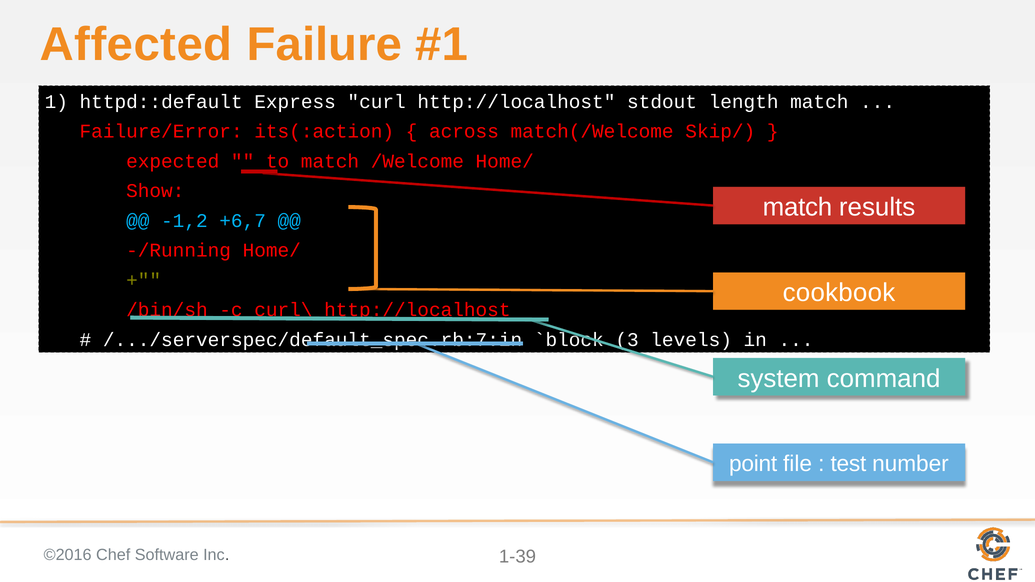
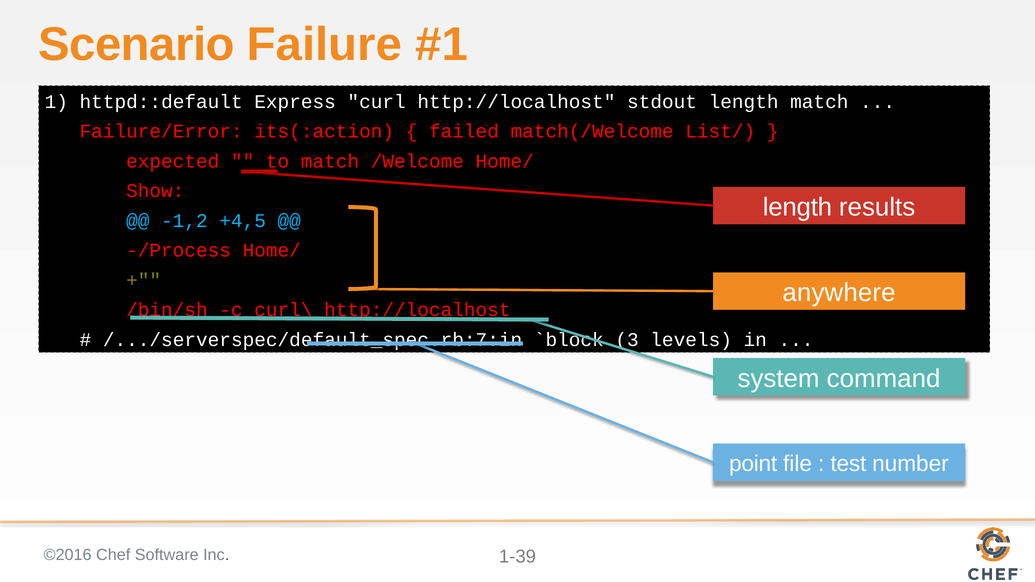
Affected: Affected -> Scenario (136, 45)
across: across -> failed (464, 132)
Skip/: Skip/ -> List/ (720, 132)
match: match -> length (797, 207)
+6,7: +6,7 -> +4,5 (243, 221)
-/Running: -/Running -> -/Process (179, 251)
cookbook: cookbook -> anywhere (839, 293)
